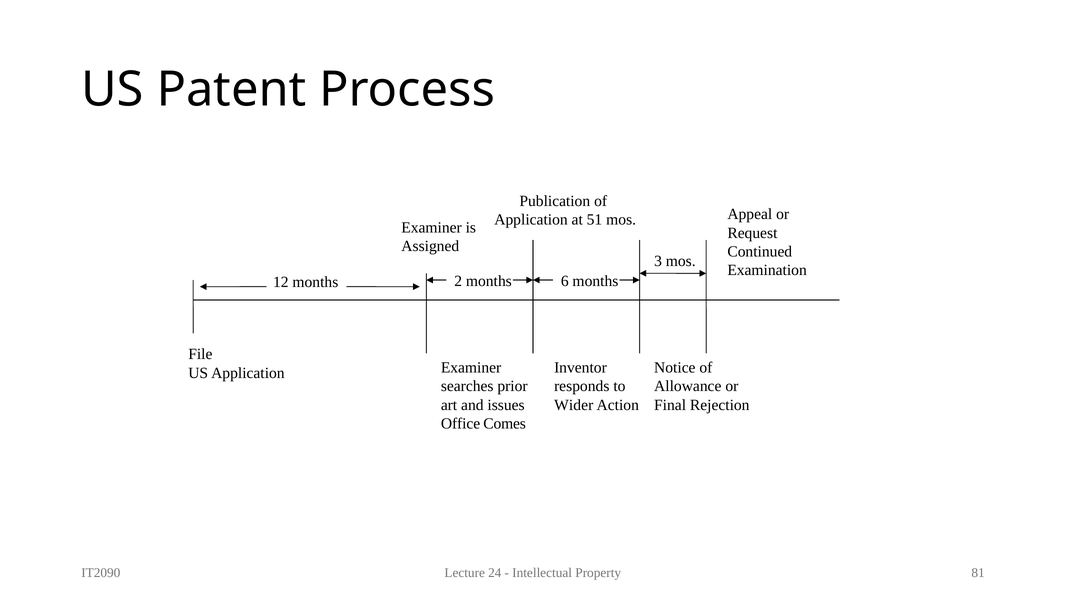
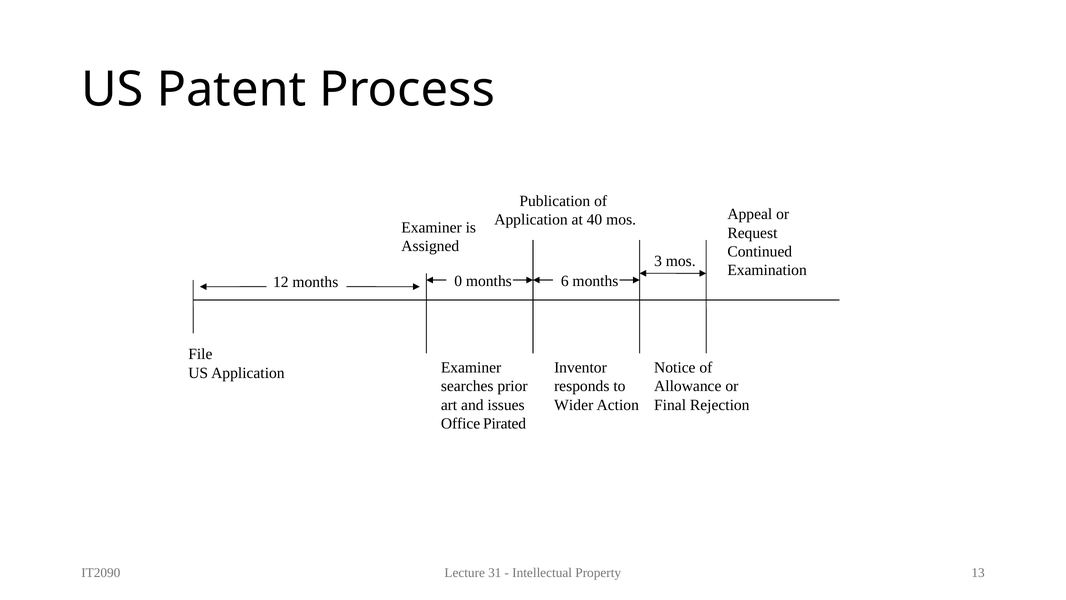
51: 51 -> 40 (595, 220)
2: 2 -> 0 (458, 281)
Comes: Comes -> Pirated (505, 423)
24: 24 -> 31 (495, 573)
81: 81 -> 13 (978, 573)
